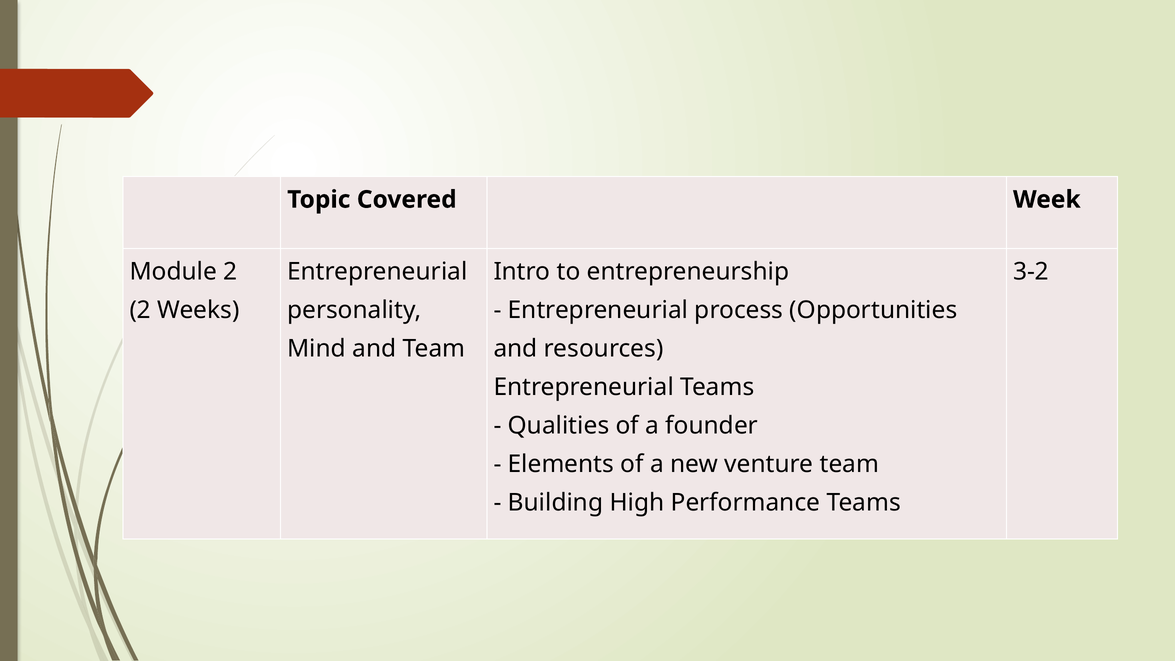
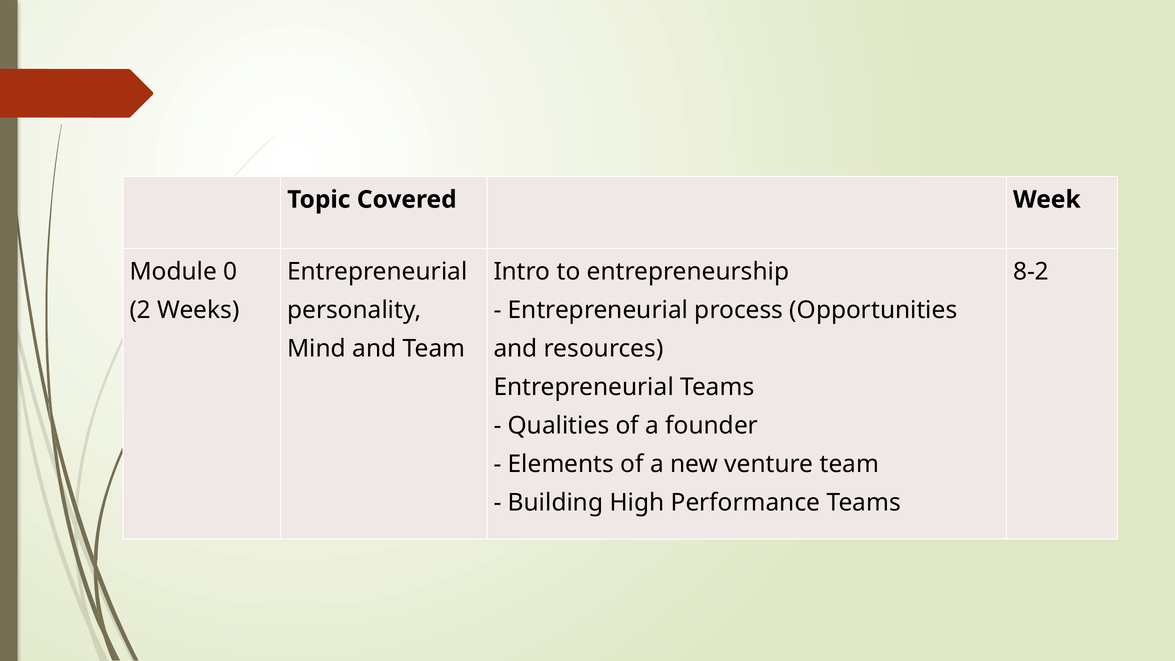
Module 2: 2 -> 0 (230, 272)
3-2: 3-2 -> 8-2 (1031, 272)
